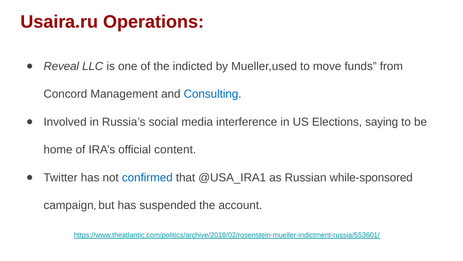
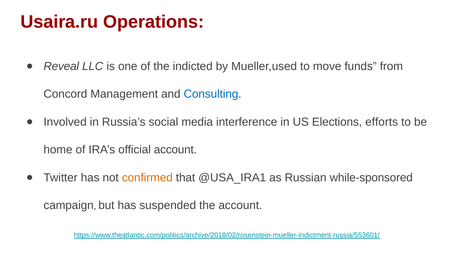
saying: saying -> efforts (382, 122)
official content: content -> account (175, 149)
confirmed colour: blue -> orange (147, 177)
